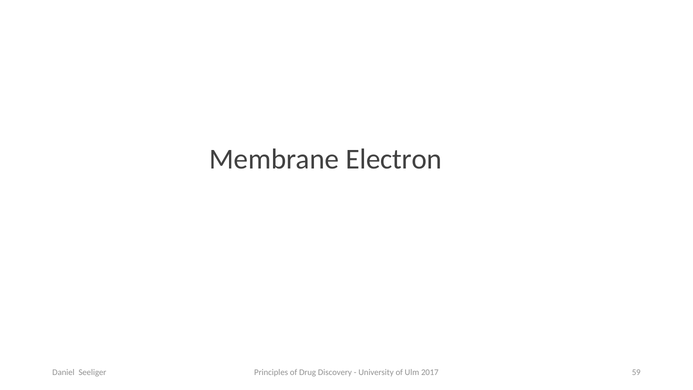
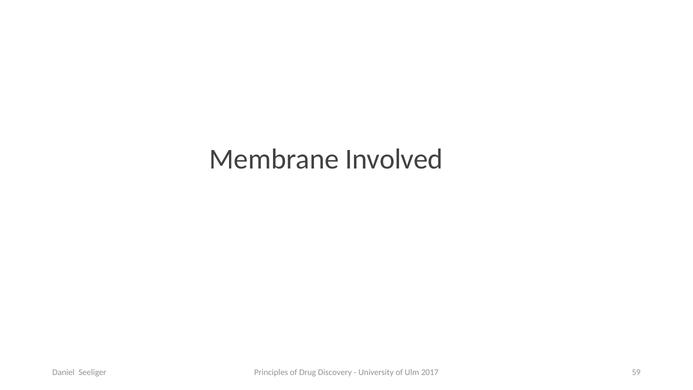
Electron: Electron -> Involved (394, 159)
